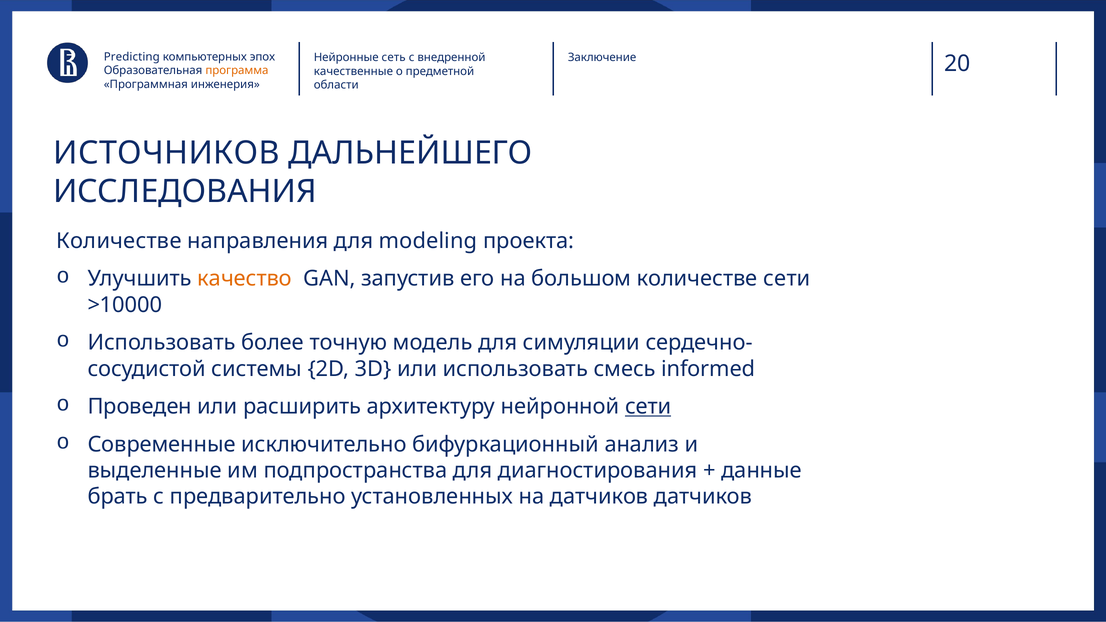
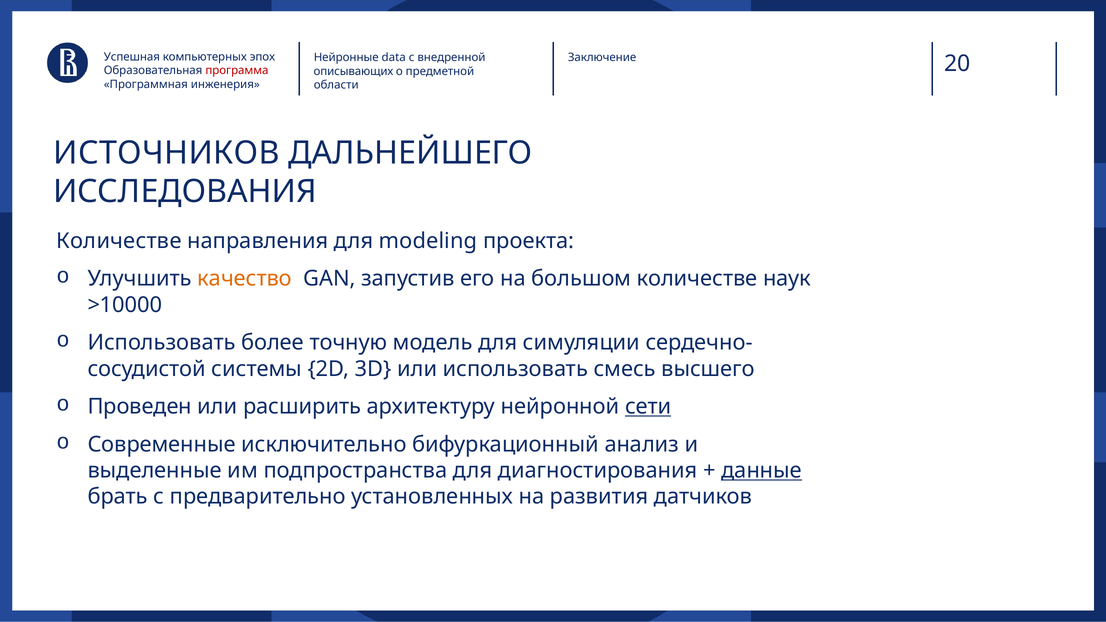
Predicting: Predicting -> Успешная (132, 57)
сеть: сеть -> data (394, 57)
программа colour: orange -> red (237, 71)
качественные: качественные -> описывающих (353, 71)
количестве сети: сети -> наук (787, 279)
informed: informed -> высшего (708, 369)
данные underline: none -> present (762, 471)
на датчиков: датчиков -> развития (599, 497)
